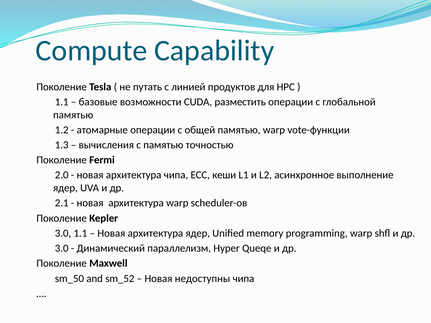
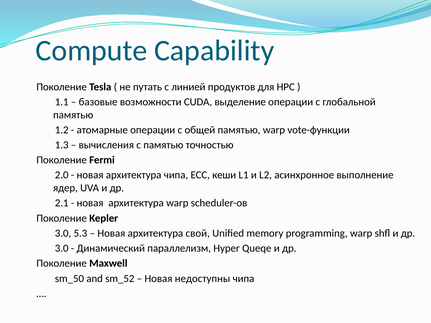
разместить: разместить -> выделение (240, 102)
1.1: 1.1 -> 5.3 (80, 233)
архитектура ядер: ядер -> свой (198, 233)
